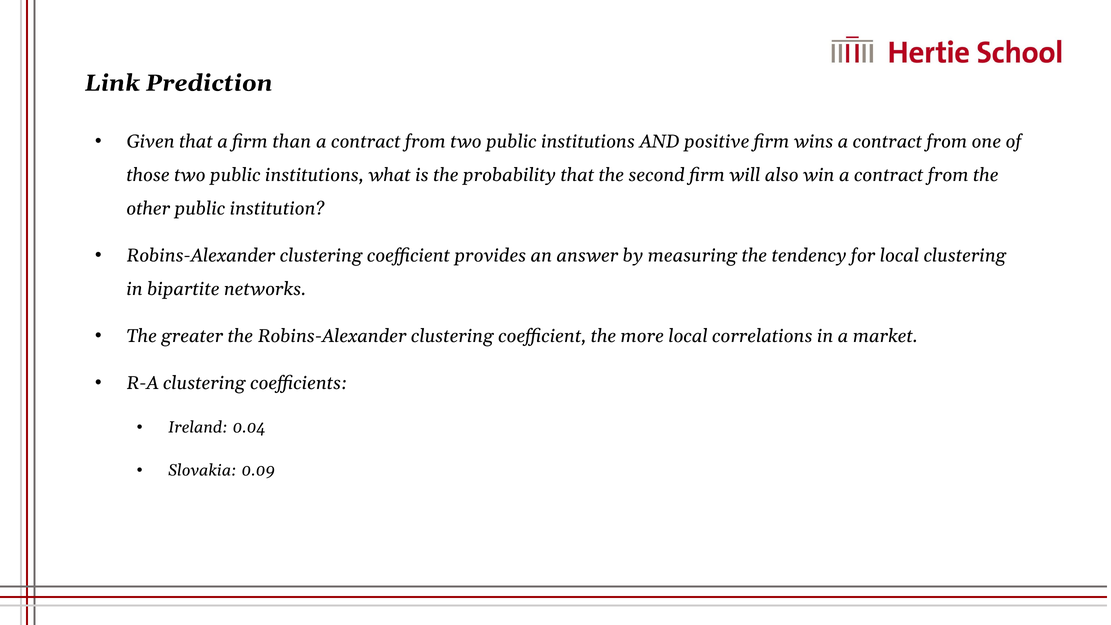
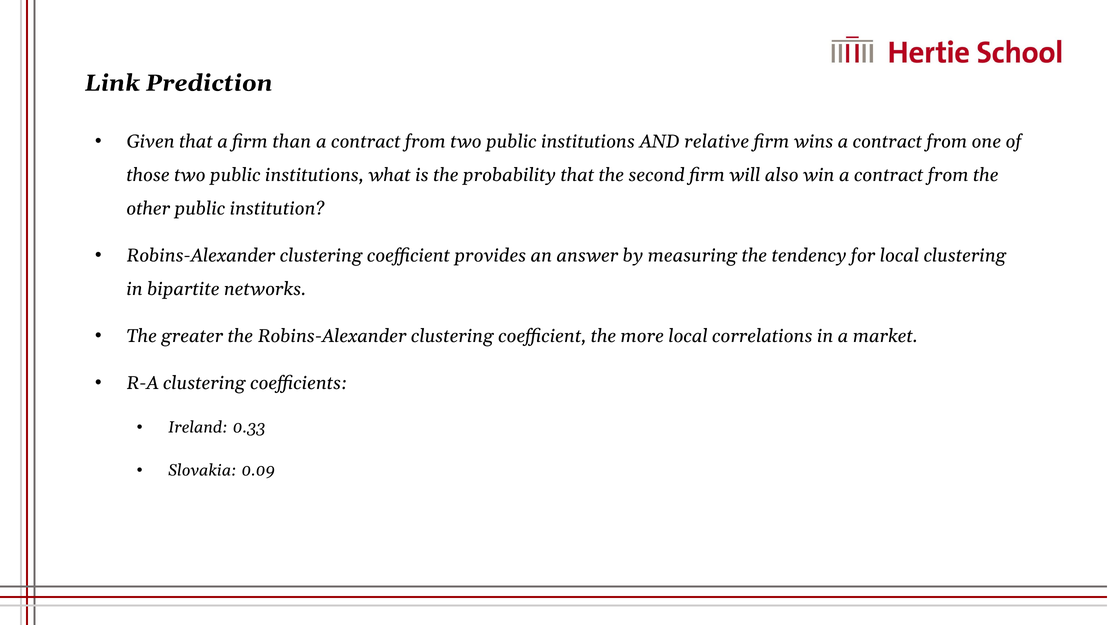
positive: positive -> relative (717, 142)
0.04: 0.04 -> 0.33 (249, 428)
